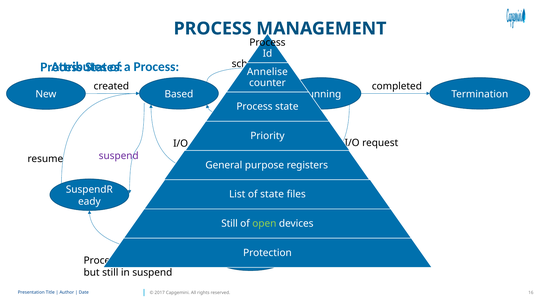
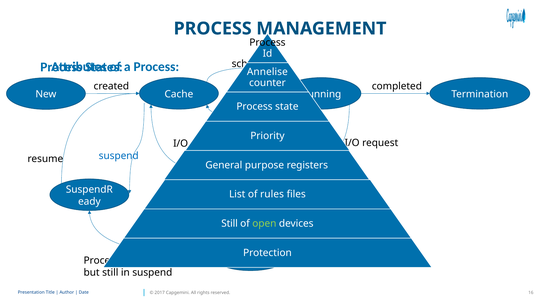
Based: Based -> Cache (179, 94)
suspend colour: purple -> blue (119, 156)
of state: state -> rules (272, 194)
